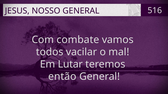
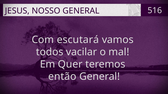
combate: combate -> escutará (78, 40)
Lutar: Lutar -> Quer (70, 65)
